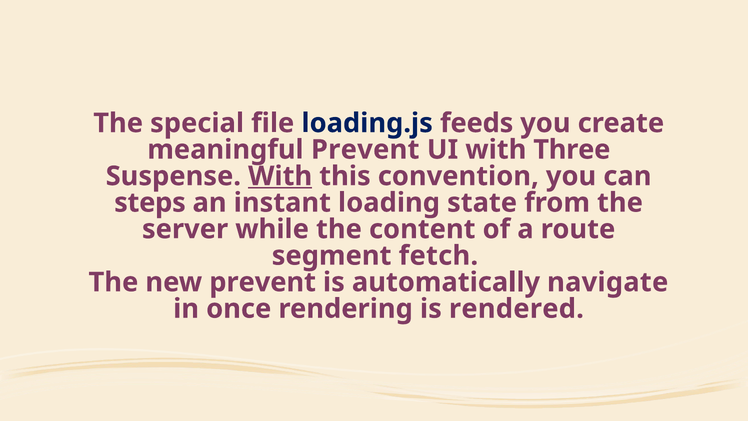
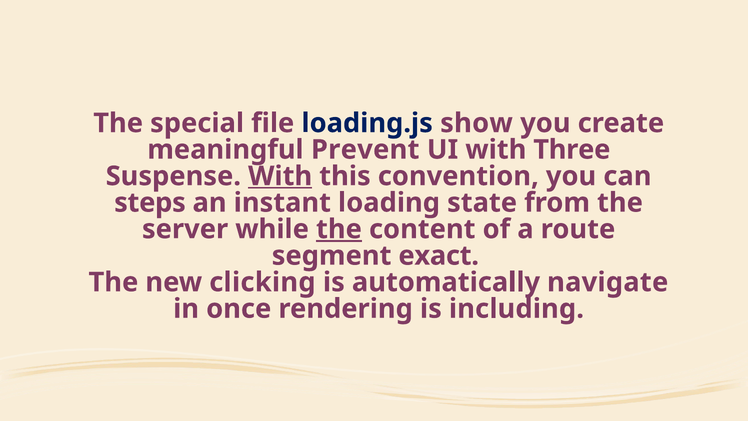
feeds: feeds -> show (476, 123)
the underline: none -> present (339, 229)
fetch: fetch -> exact (439, 256)
new prevent: prevent -> clicking (262, 282)
rendered: rendered -> including (516, 309)
